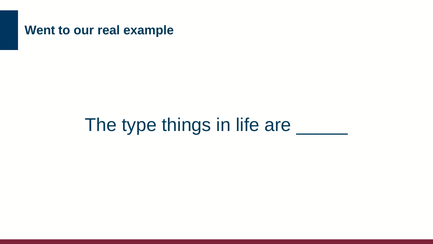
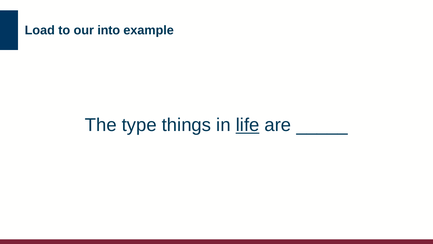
Went: Went -> Load (40, 30)
real: real -> into (109, 30)
life underline: none -> present (248, 125)
